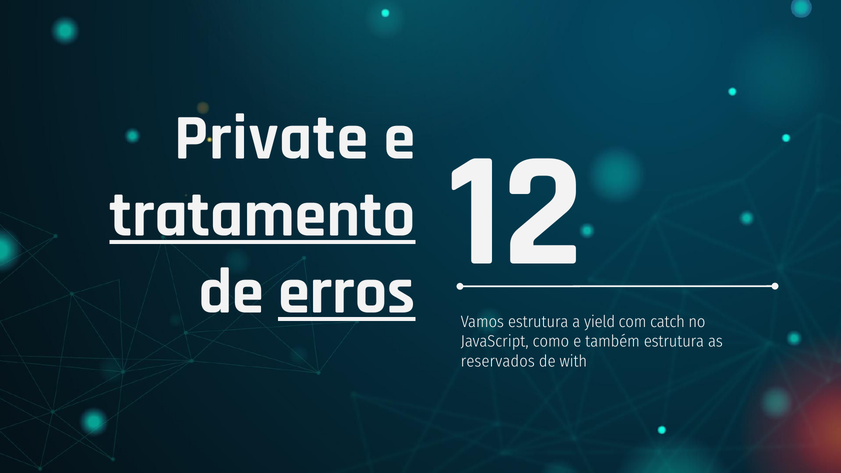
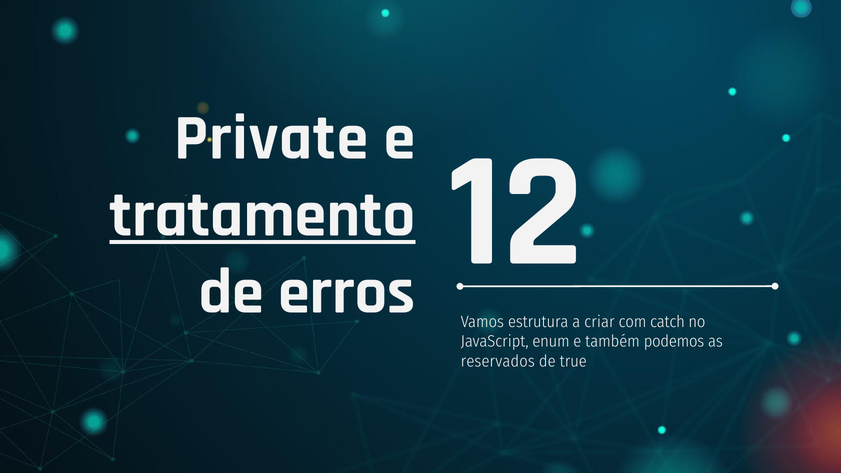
erros underline: present -> none (347, 292)
yield: yield -> criar (599, 322)
como: como -> enum (551, 342)
também estrutura: estrutura -> podemos (674, 342)
with: with -> true (573, 361)
